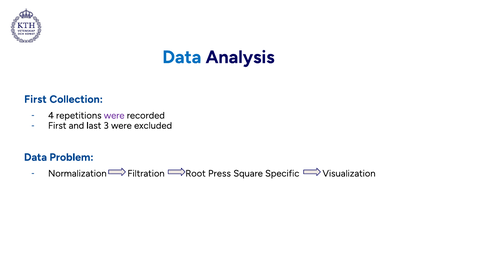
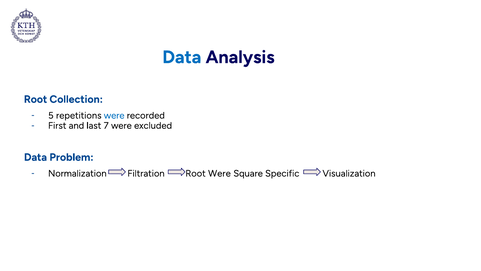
First: First -> Root (36, 99)
4: 4 -> 5 (51, 115)
were colour: purple -> blue (114, 115)
3: 3 -> 7 (106, 125)
Root Press: Press -> Were (219, 173)
